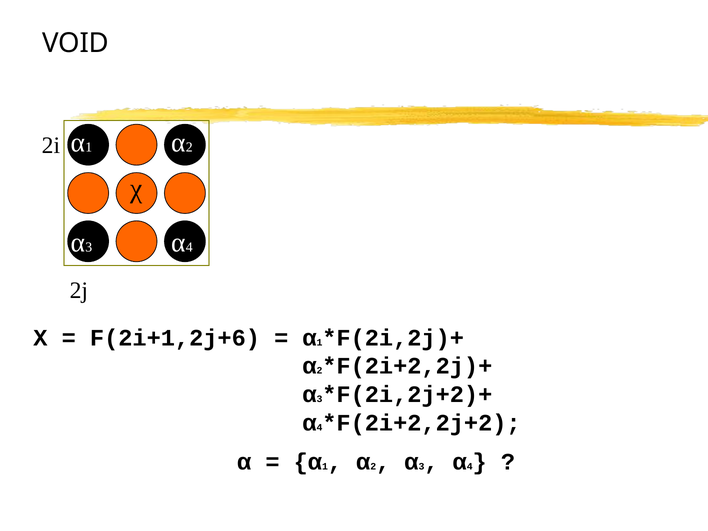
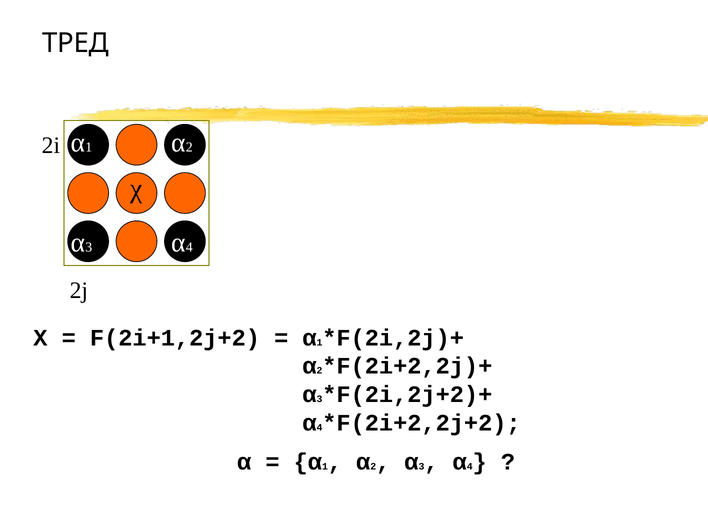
VOID: VOID -> ТРЕД (75, 43)
F(2i+1,2j+6: F(2i+1,2j+6 -> F(2i+1,2j+2 (175, 338)
